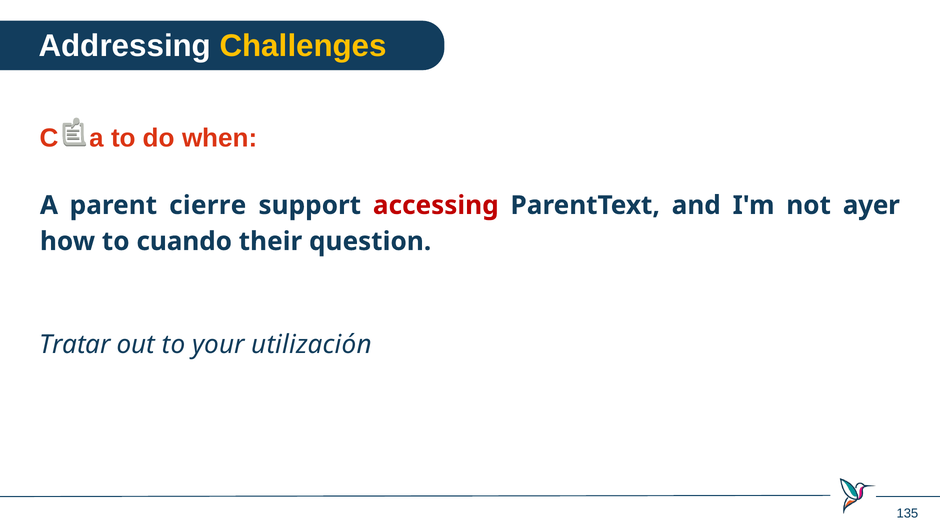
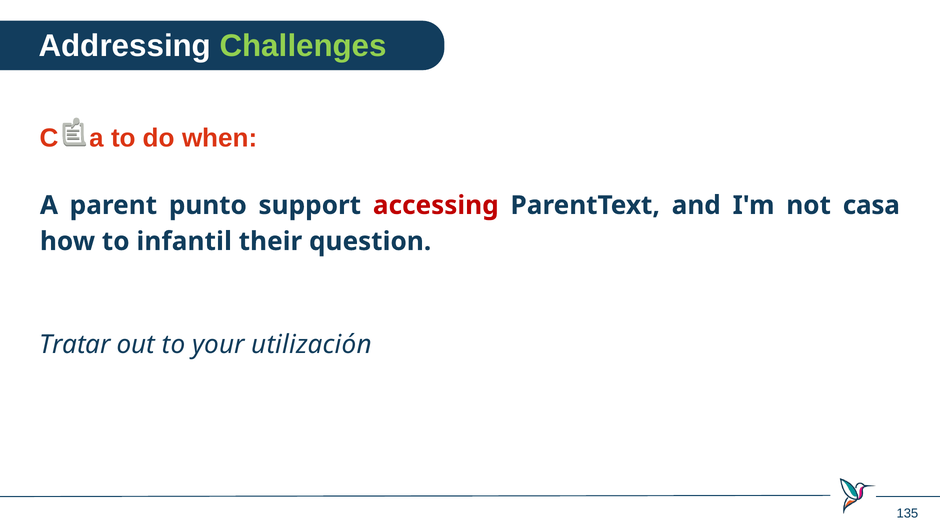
Challenges colour: yellow -> light green (303, 46)
cierre: cierre -> punto (208, 205)
ayer: ayer -> casa (871, 205)
cuando: cuando -> infantil (184, 241)
